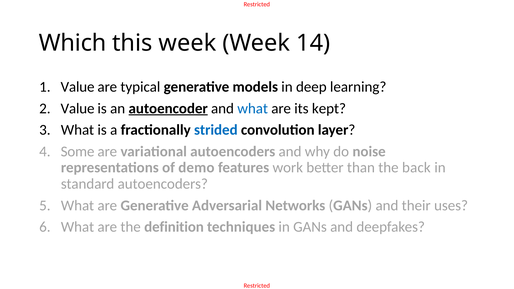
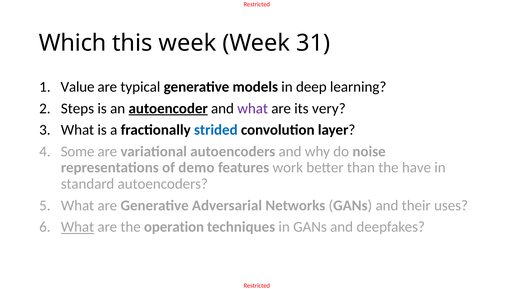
14: 14 -> 31 (313, 43)
Value: Value -> Steps (77, 108)
what colour: blue -> purple (253, 108)
kept: kept -> very (329, 108)
back: back -> have (416, 168)
What underline: none -> present (78, 227)
definition: definition -> operation (174, 227)
